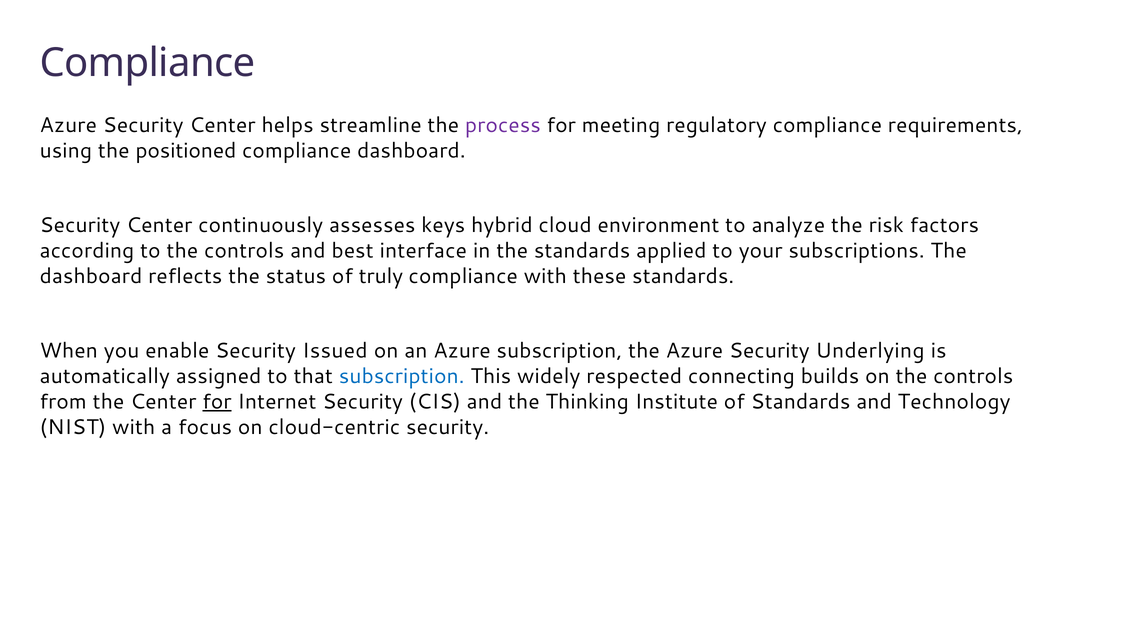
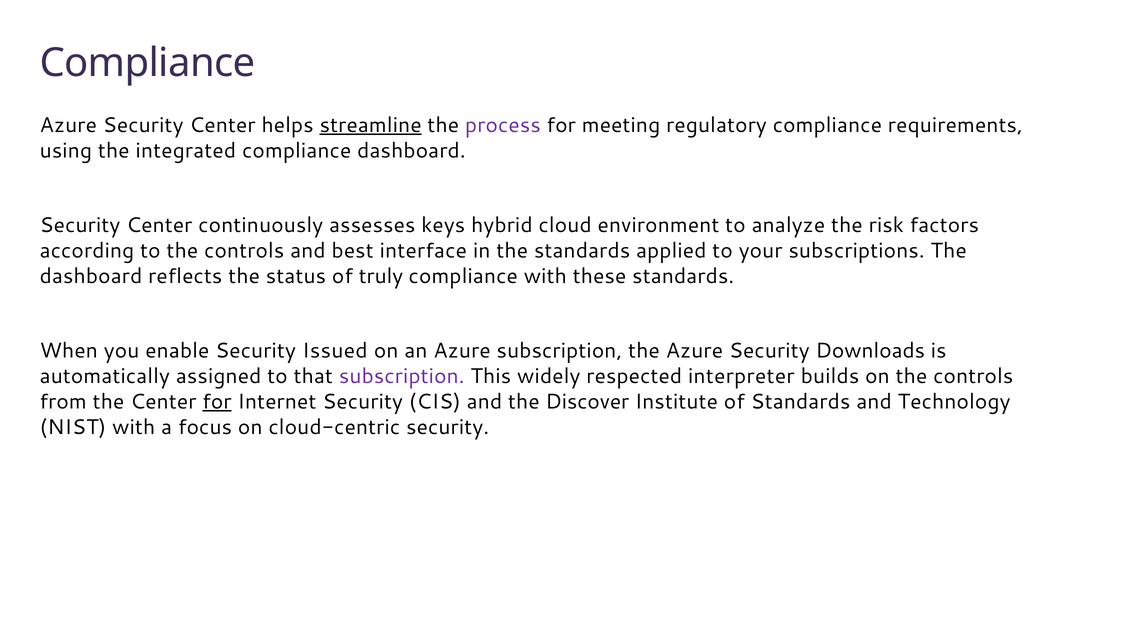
streamline underline: none -> present (371, 125)
positioned: positioned -> integrated (186, 151)
Underlying: Underlying -> Downloads (870, 351)
subscription colour: blue -> purple (402, 376)
connecting: connecting -> interpreter (741, 376)
Thinking: Thinking -> Discover (587, 402)
